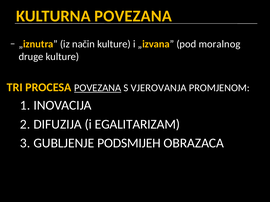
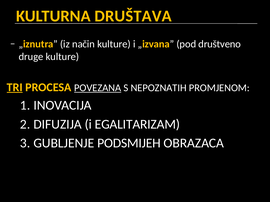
KULTURNA POVEZANA: POVEZANA -> DRUŠTAVA (133, 16)
moralnog: moralnog -> društveno (220, 44)
TRI underline: none -> present (15, 87)
VJEROVANJA: VJEROVANJA -> NEPOZNATIH (159, 88)
